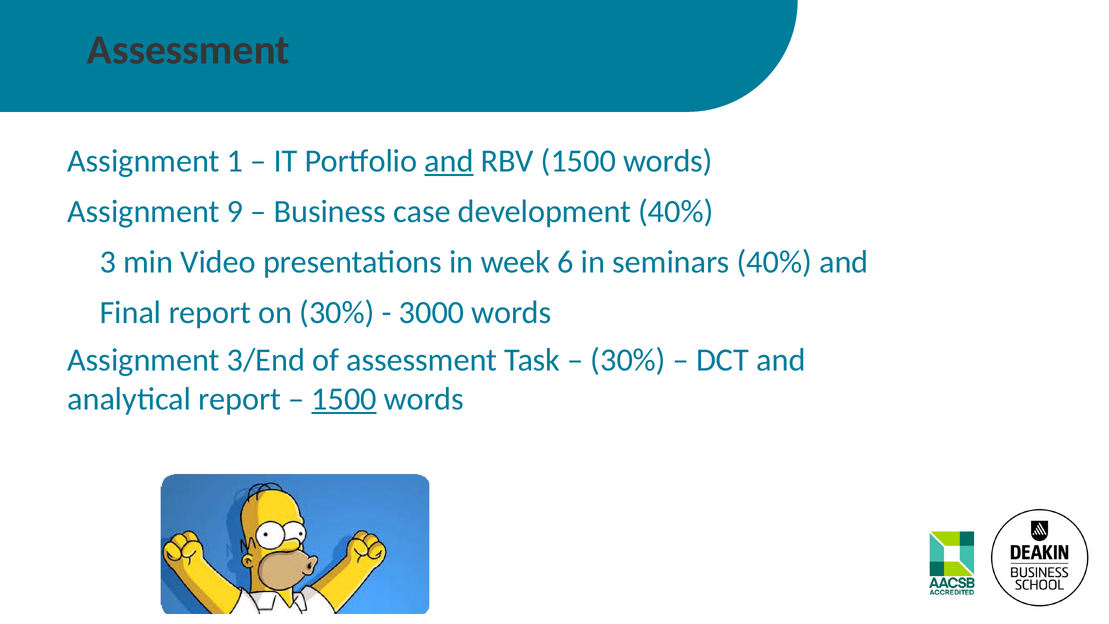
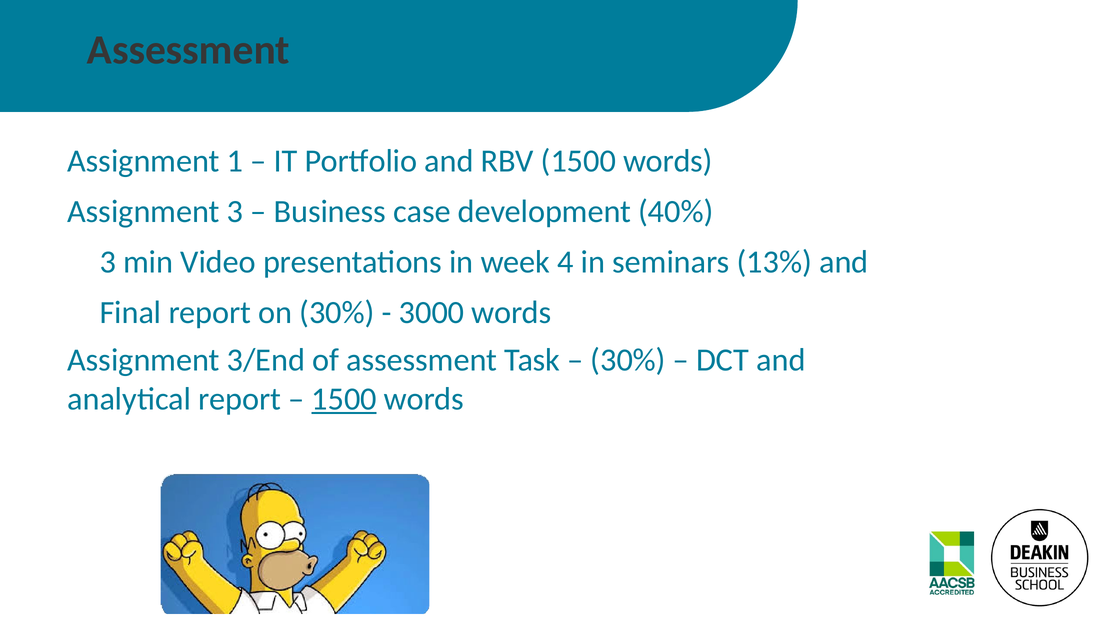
and underline: present -> none (449, 161)
Assignment 9: 9 -> 3 (235, 211)
6: 6 -> 4 (565, 262)
seminars 40%: 40% -> 13% (774, 262)
